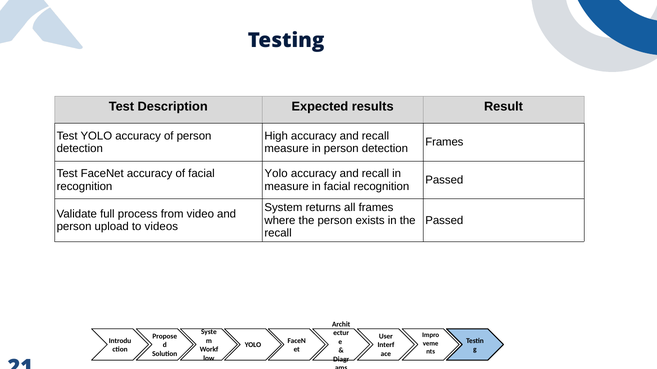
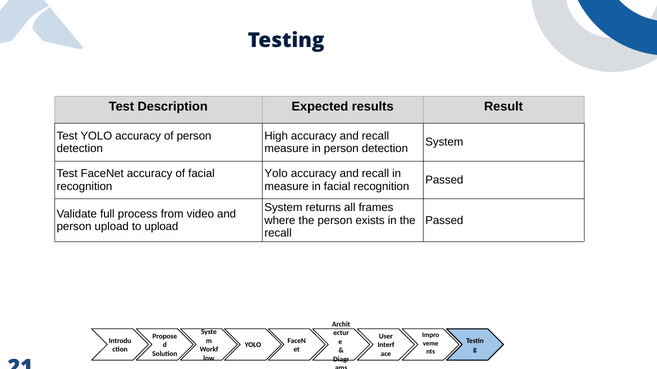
Frames: Frames -> System (444, 142)
to videos: videos -> upload (161, 227)
